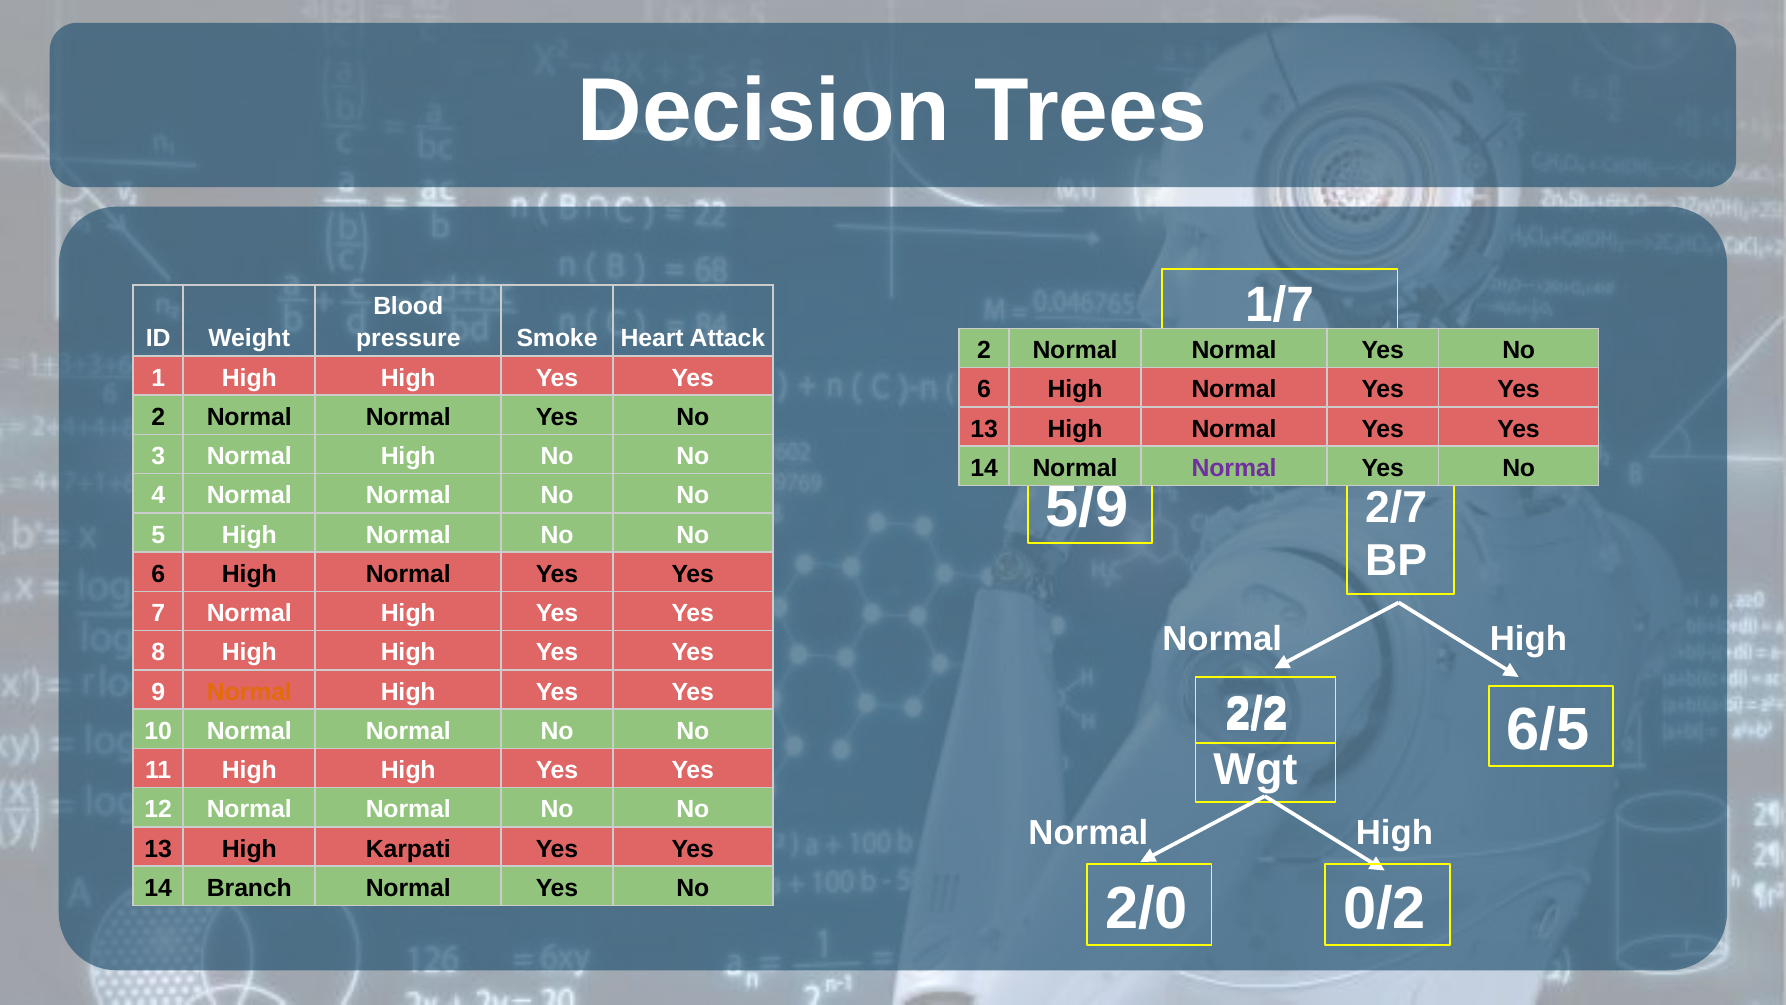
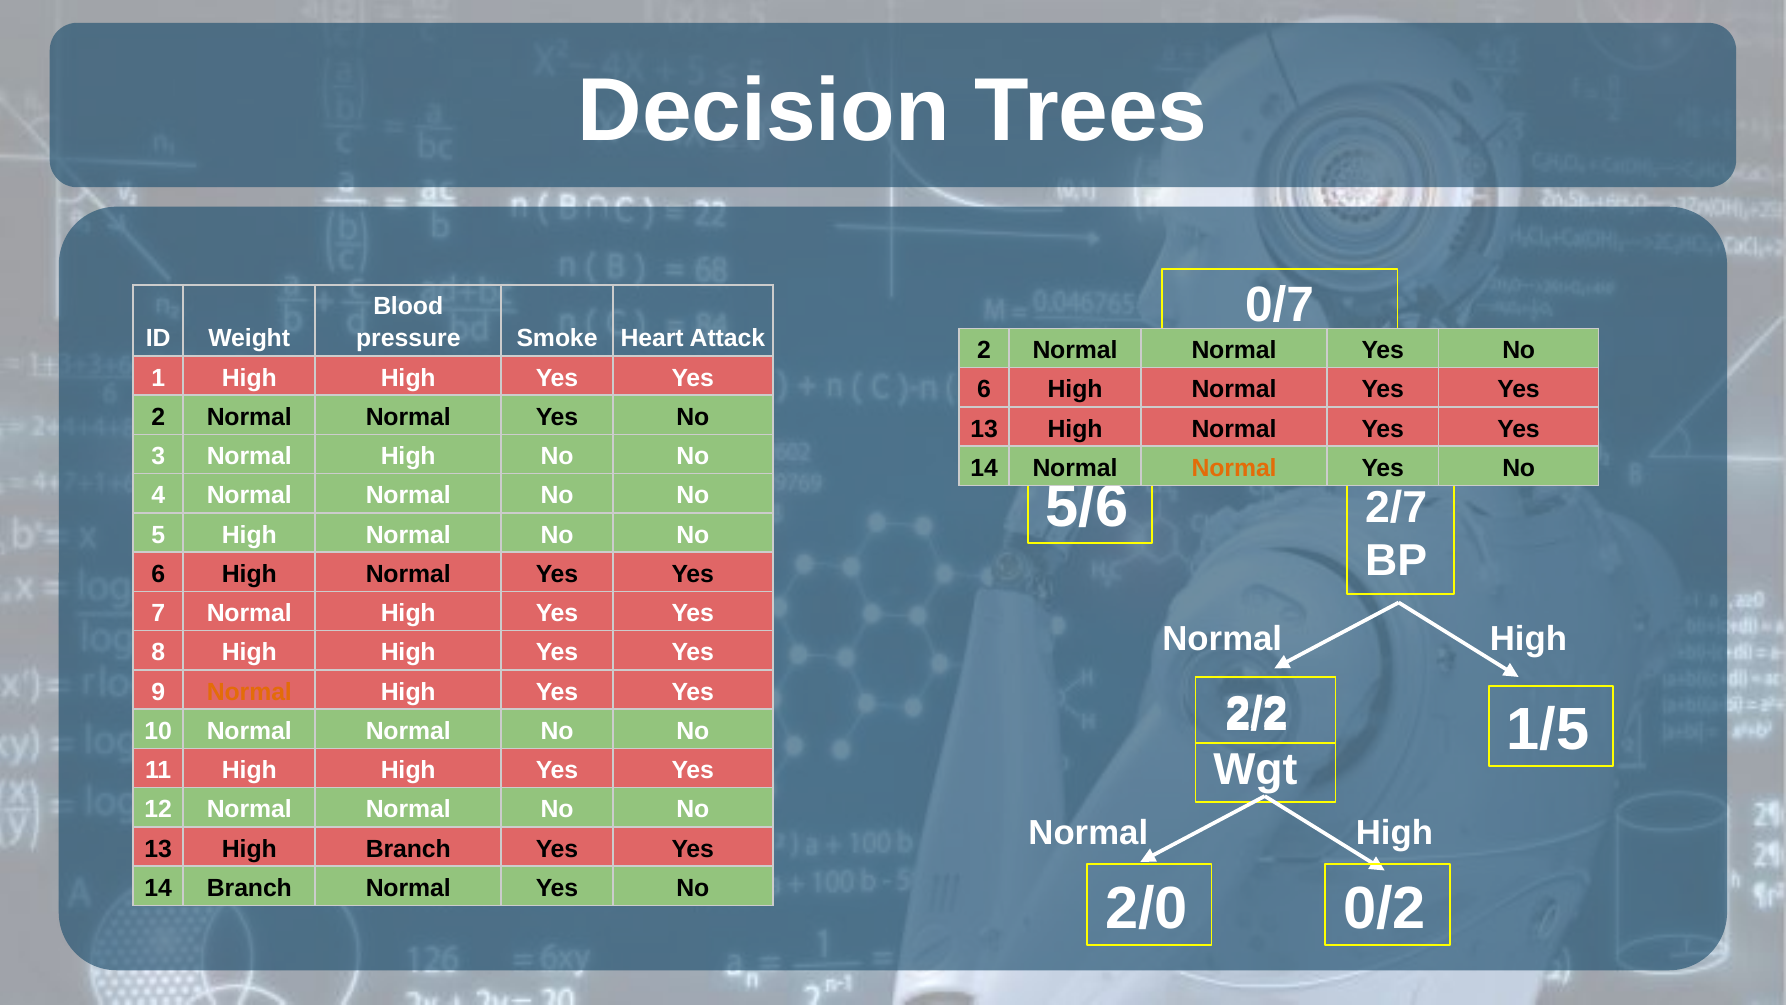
1/7: 1/7 -> 0/7 (1280, 305)
Normal colour: purple -> orange (1234, 468)
5/9: 5/9 -> 5/6 (1087, 507)
6/5: 6/5 -> 1/5 (1548, 730)
High Karpati: Karpati -> Branch (408, 849)
